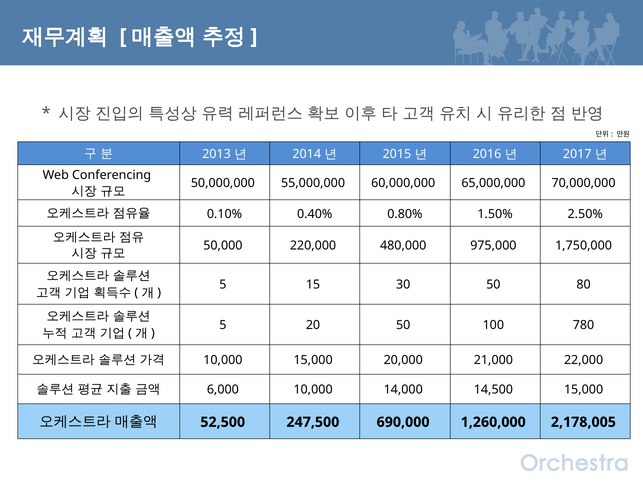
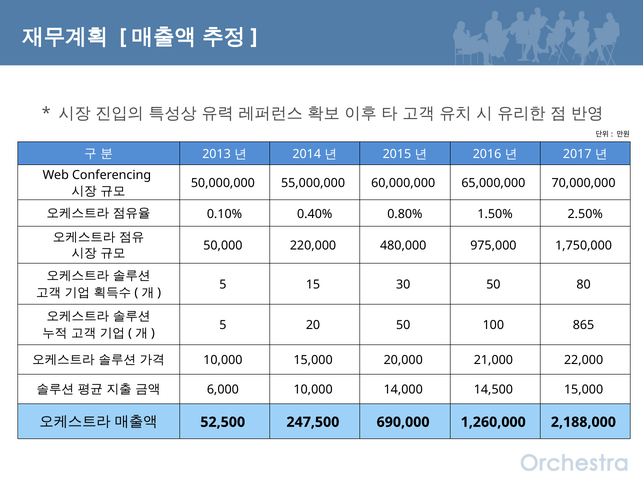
780: 780 -> 865 (584, 325)
2,178,005: 2,178,005 -> 2,188,000 (583, 421)
